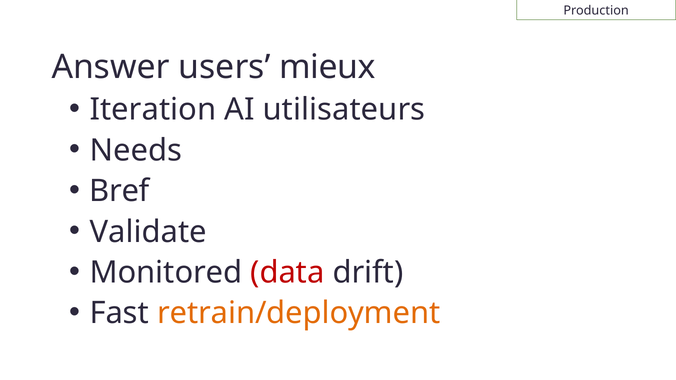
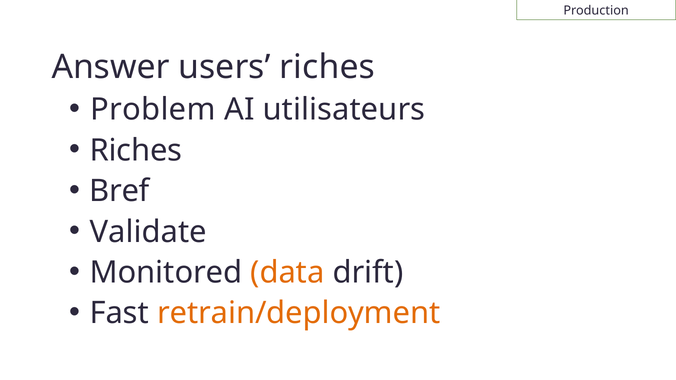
users mieux: mieux -> riches (327, 67)
Iteration: Iteration -> Problem (153, 110)
Needs: Needs -> Riches (136, 151)
data colour: red -> orange (287, 273)
